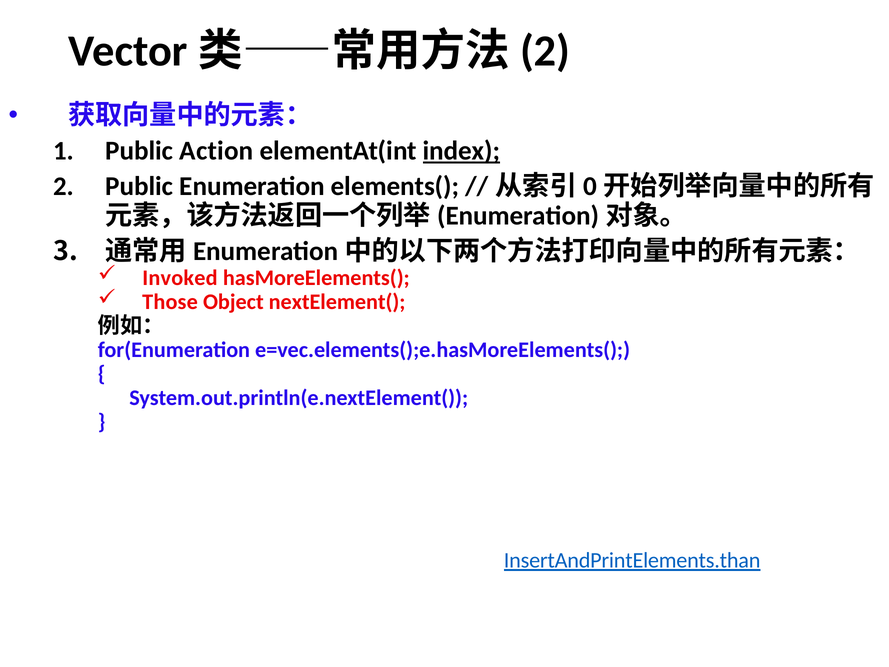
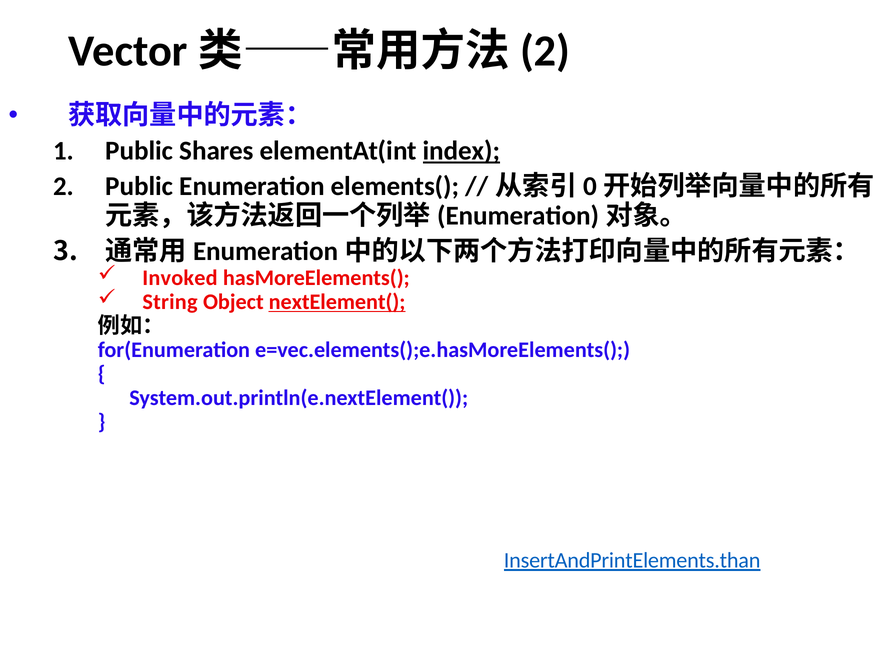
Action: Action -> Shares (217, 151)
Those: Those -> String (170, 302)
nextElement( underline: none -> present (337, 302)
